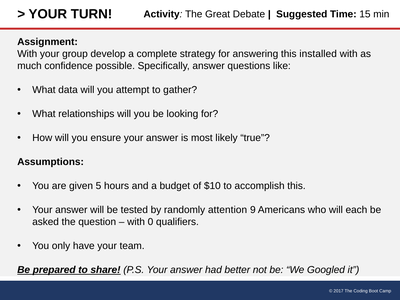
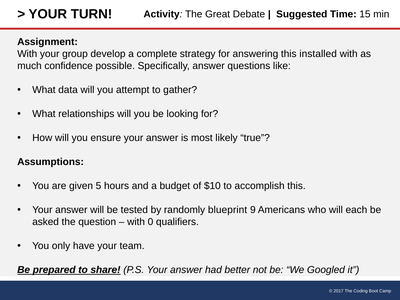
attention: attention -> blueprint (228, 210)
